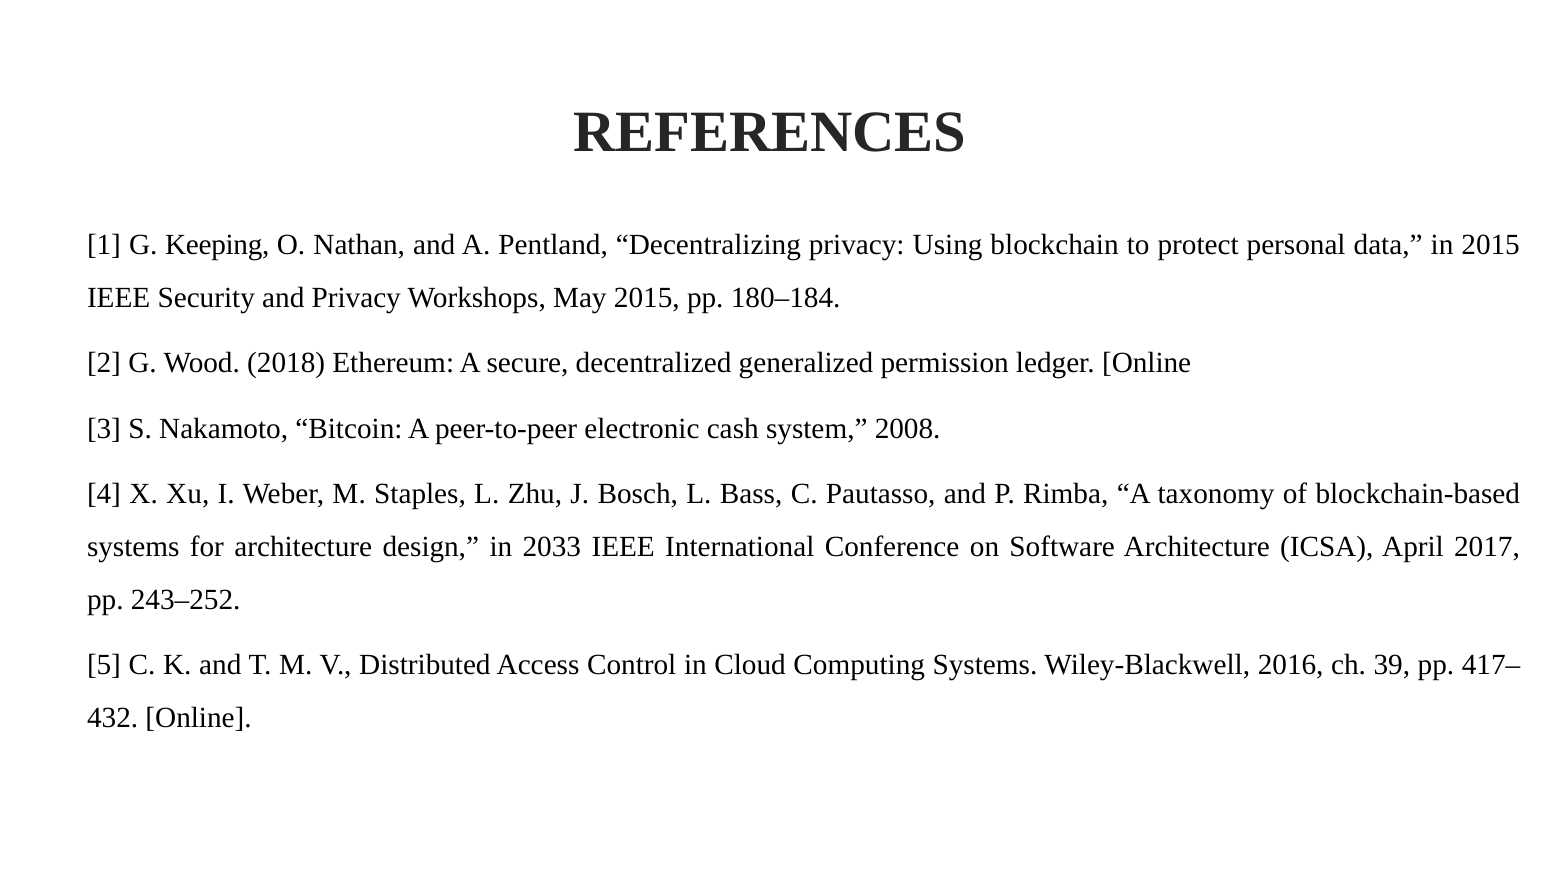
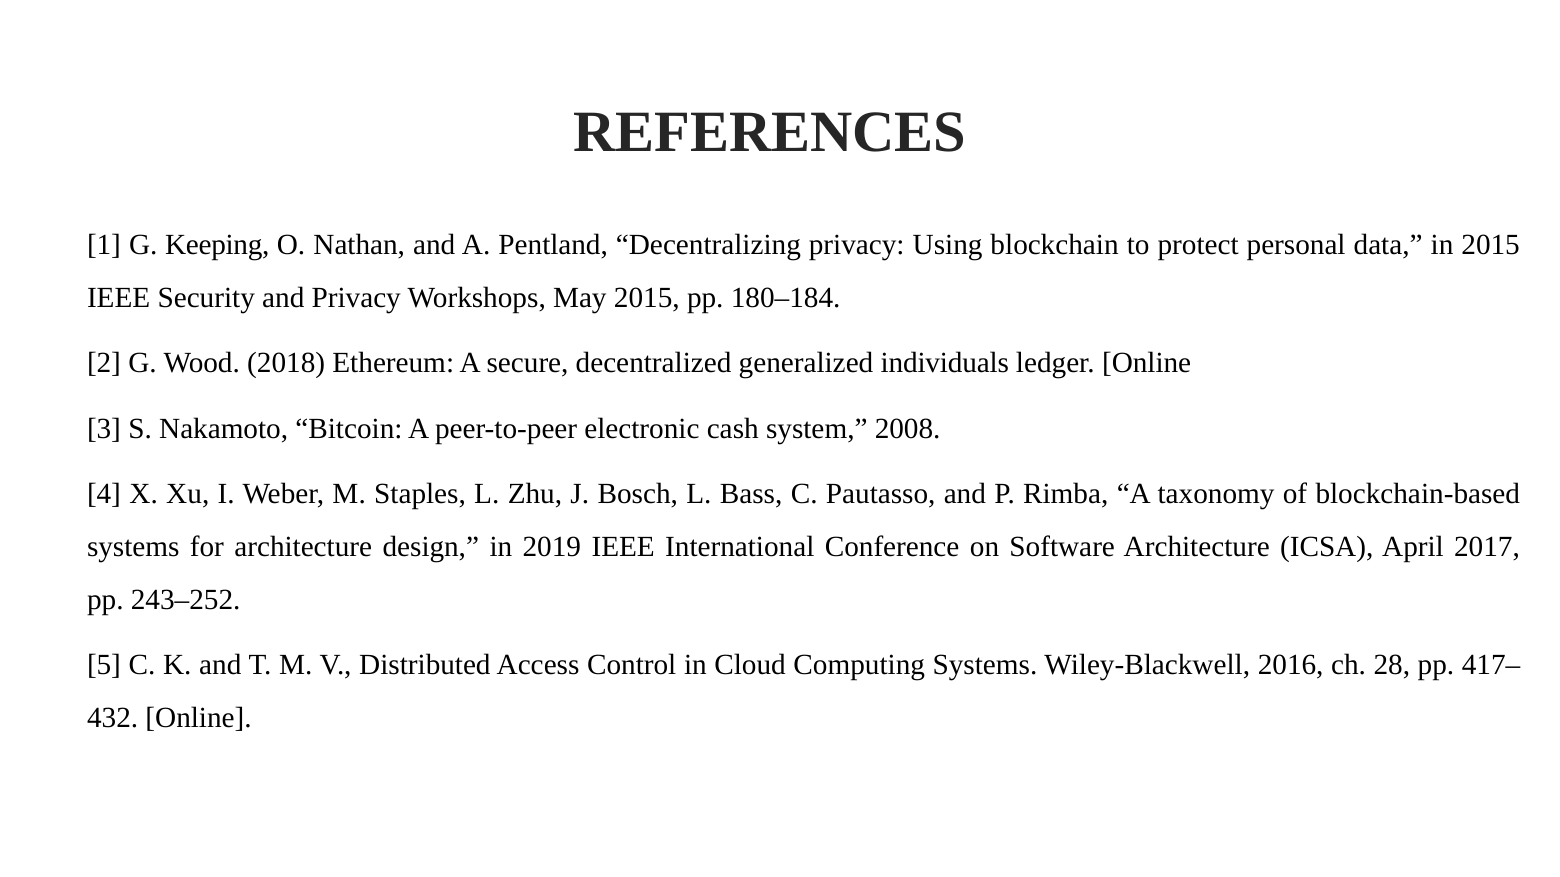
permission: permission -> individuals (945, 363)
2033: 2033 -> 2019 (552, 547)
39: 39 -> 28 (1392, 665)
